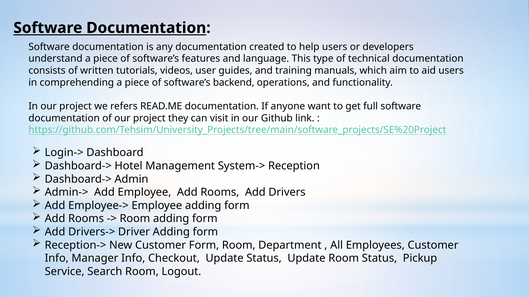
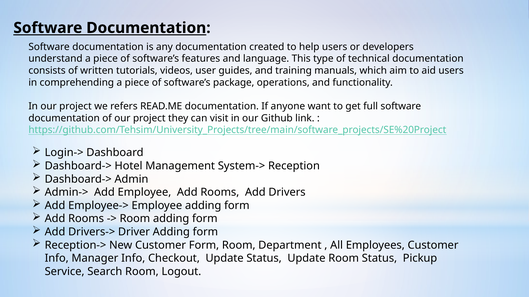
backend: backend -> package (234, 83)
